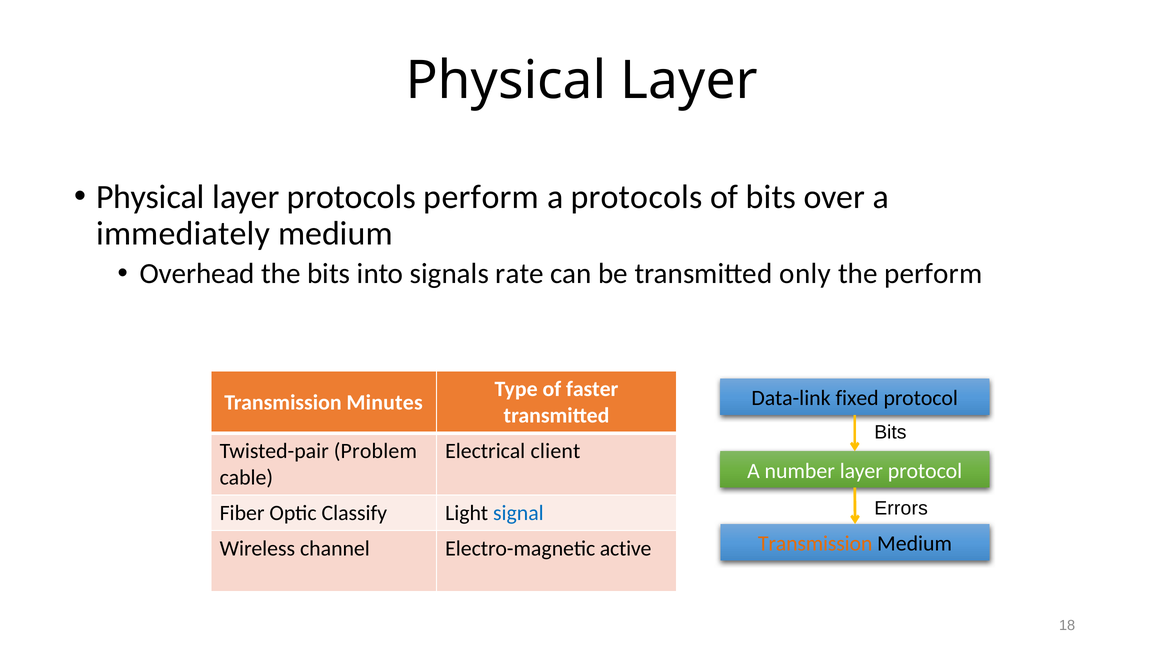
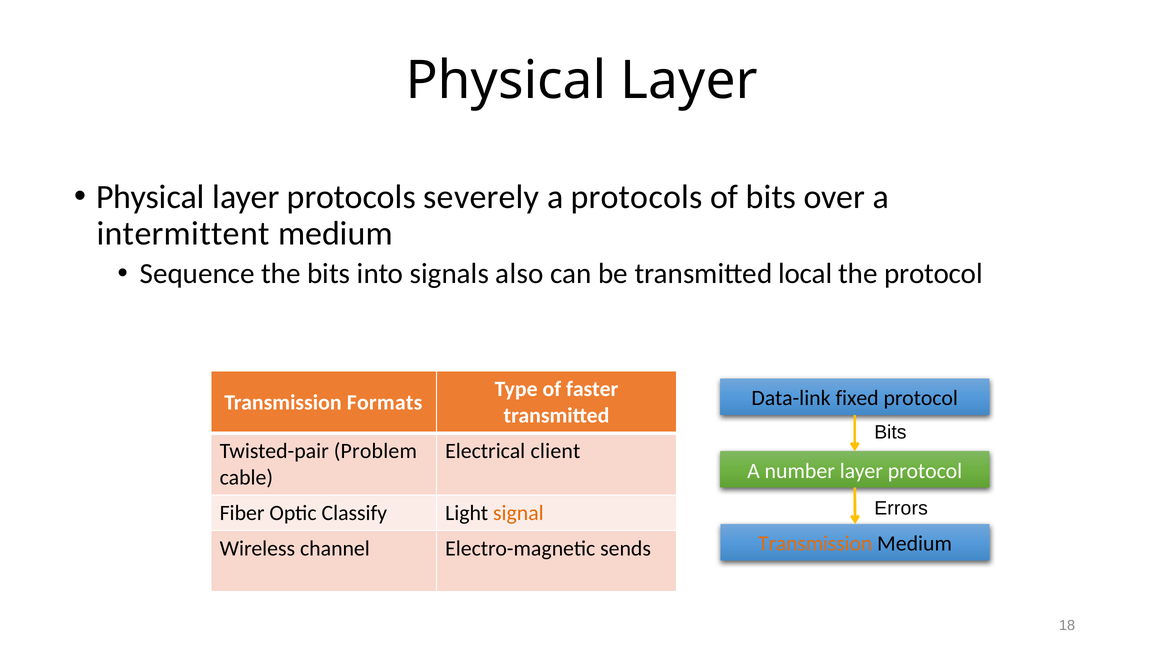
protocols perform: perform -> severely (481, 197)
immediately: immediately -> intermittent (183, 233)
Overhead: Overhead -> Sequence (197, 274)
rate: rate -> also (519, 274)
only: only -> local (805, 274)
the perform: perform -> protocol (933, 274)
Minutes: Minutes -> Formats (385, 402)
signal colour: blue -> orange (518, 513)
active: active -> sends (626, 548)
